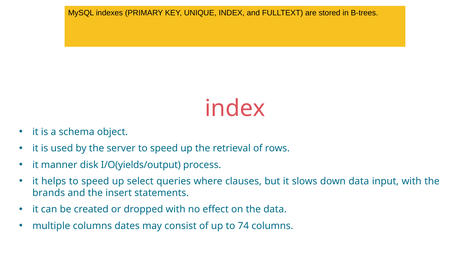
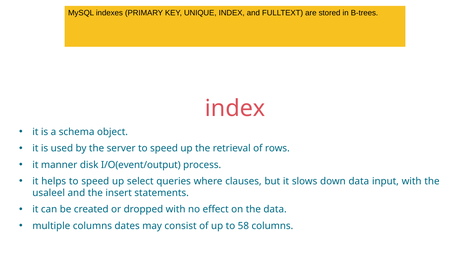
I/O(yields/output: I/O(yields/output -> I/O(event/output (141, 165)
brands: brands -> usaleel (49, 193)
74: 74 -> 58 (243, 226)
